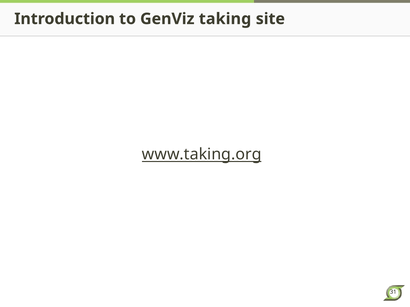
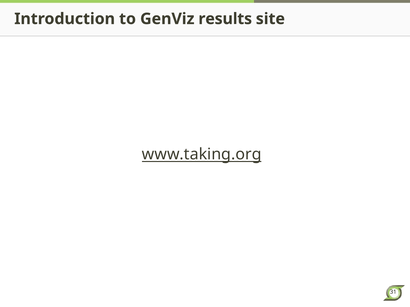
taking: taking -> results (225, 19)
